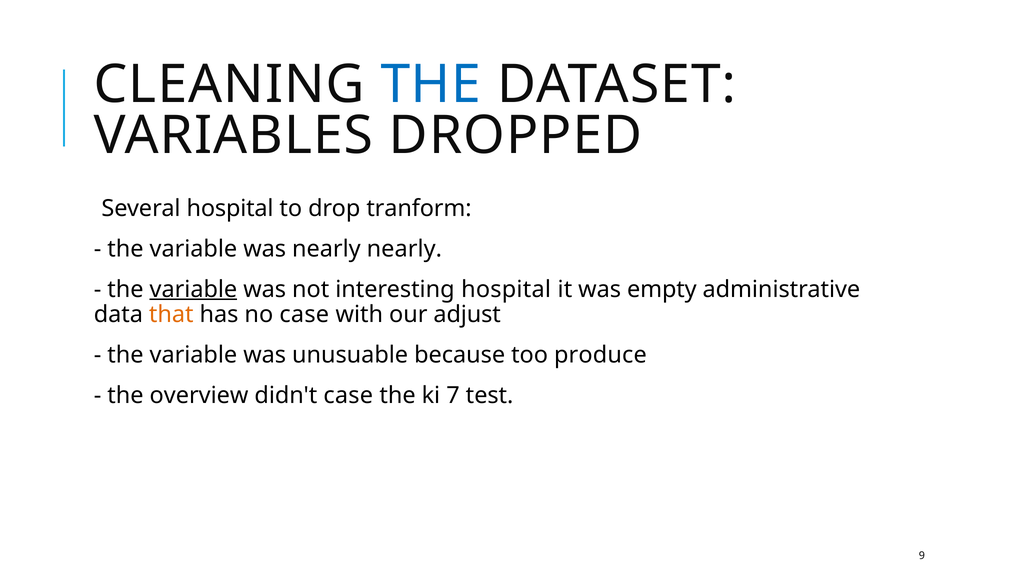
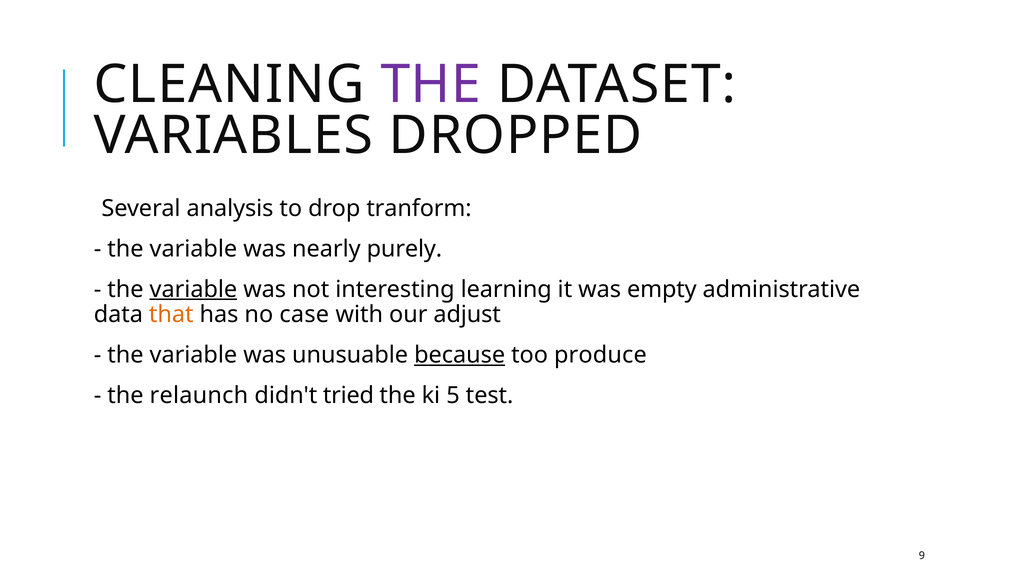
THE colour: blue -> purple (431, 84)
Several hospital: hospital -> analysis (230, 209)
nearly nearly: nearly -> purely (404, 249)
interesting hospital: hospital -> learning (506, 289)
because underline: none -> present (460, 355)
overview: overview -> relaunch (199, 395)
didn't case: case -> tried (348, 395)
7: 7 -> 5 (453, 395)
